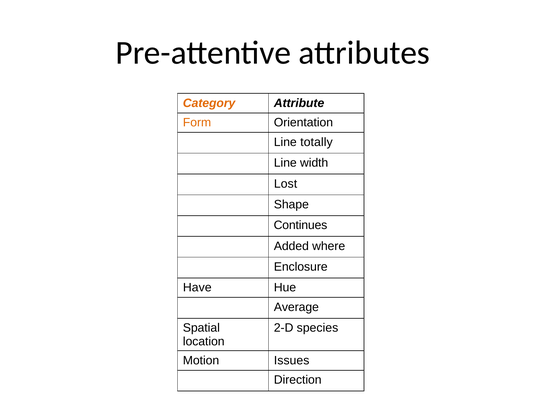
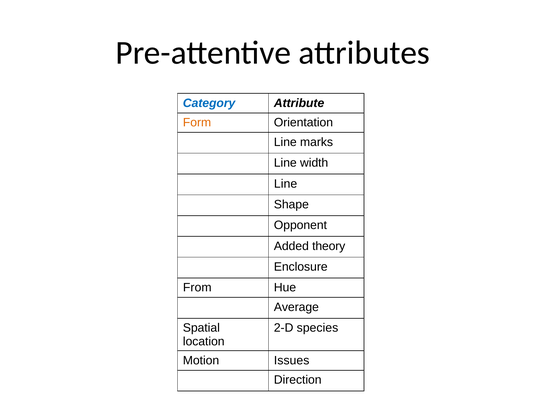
Category colour: orange -> blue (209, 103)
totally: totally -> marks (317, 142)
Lost: Lost -> Line (286, 183)
Continues: Continues -> Opponent (300, 225)
where: where -> theory (329, 246)
Have: Have -> From (197, 287)
